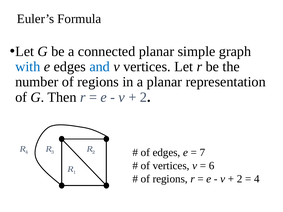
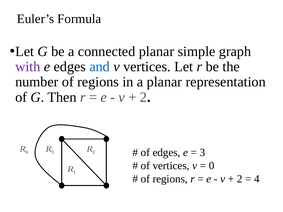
with colour: blue -> purple (28, 67)
7: 7 -> 3 (202, 153)
6: 6 -> 0 (212, 166)
